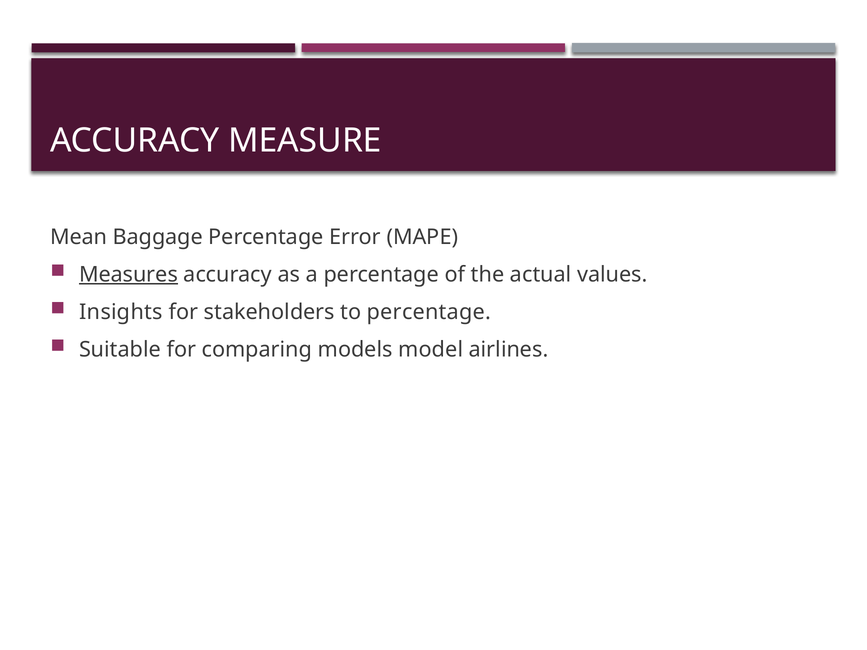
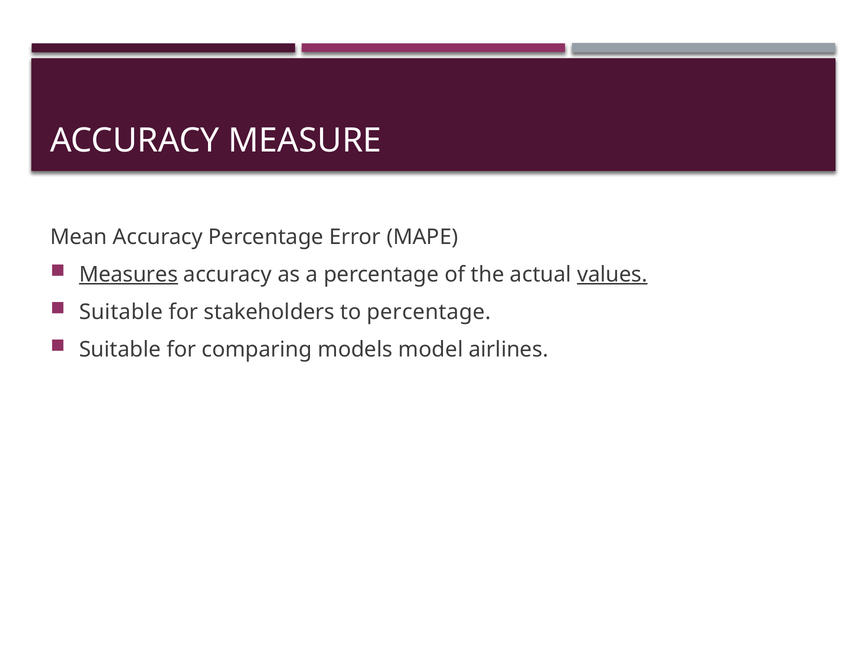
Mean Baggage: Baggage -> Accuracy (158, 237)
values underline: none -> present (612, 275)
Insights: Insights -> Suitable (121, 312)
